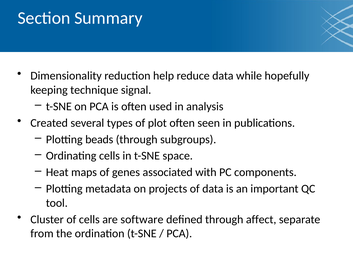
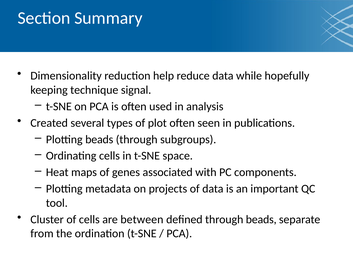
software: software -> between (142, 219)
through affect: affect -> beads (261, 219)
